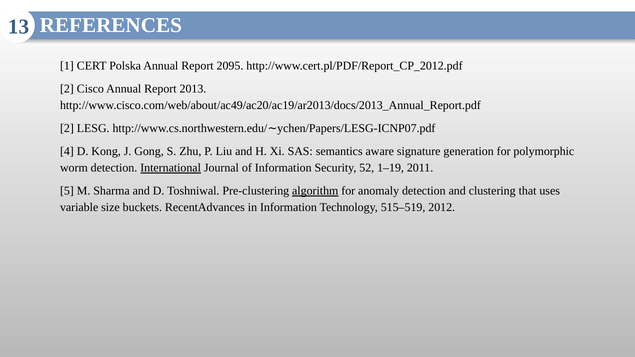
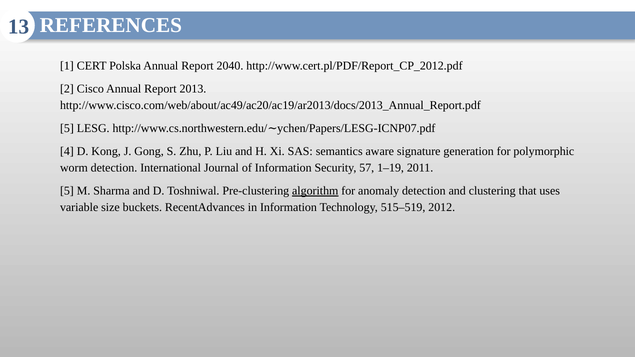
2095: 2095 -> 2040 (230, 66)
2: 2 -> 5 (67, 128)
International underline: present -> none (171, 168)
52: 52 -> 57 (367, 168)
